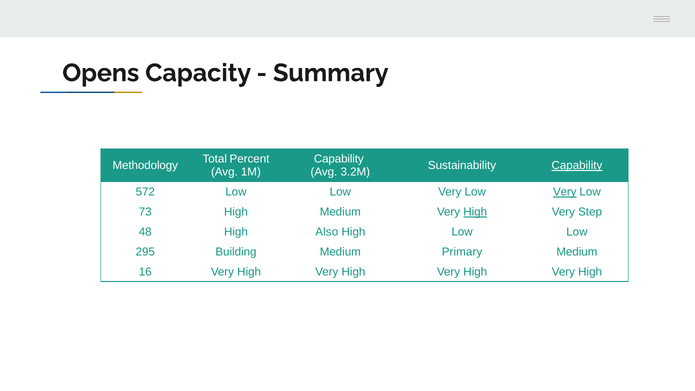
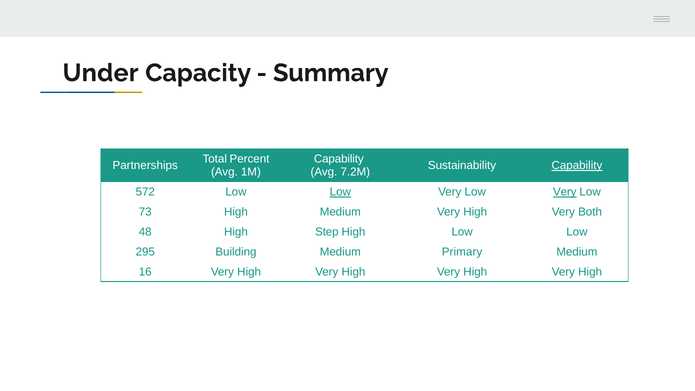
Opens: Opens -> Under (101, 73)
Methodology: Methodology -> Partnerships (145, 165)
3.2M: 3.2M -> 7.2M (355, 172)
Low underline: none -> present (340, 192)
High underline: present -> none (475, 212)
Step: Step -> Both (590, 212)
Also: Also -> Step (327, 232)
